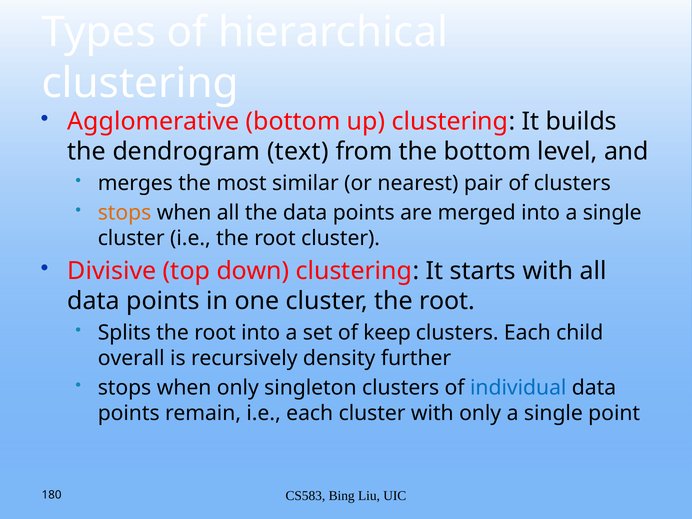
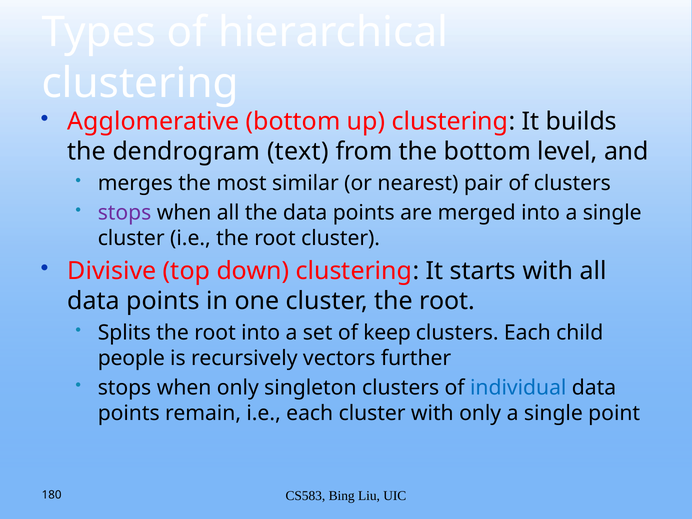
stops colour: orange -> purple (125, 213)
overall: overall -> people (131, 358)
density: density -> vectors (339, 358)
